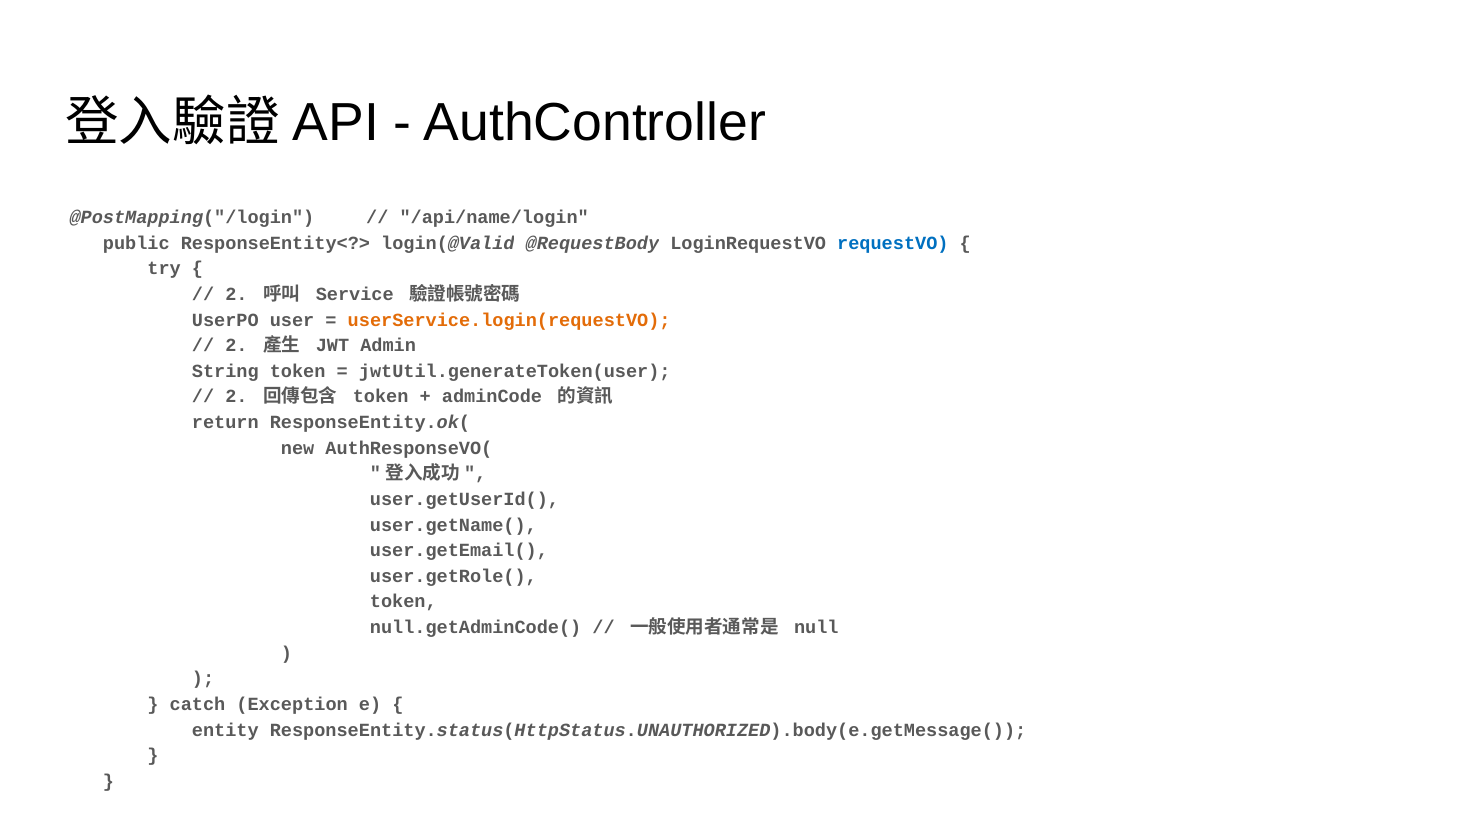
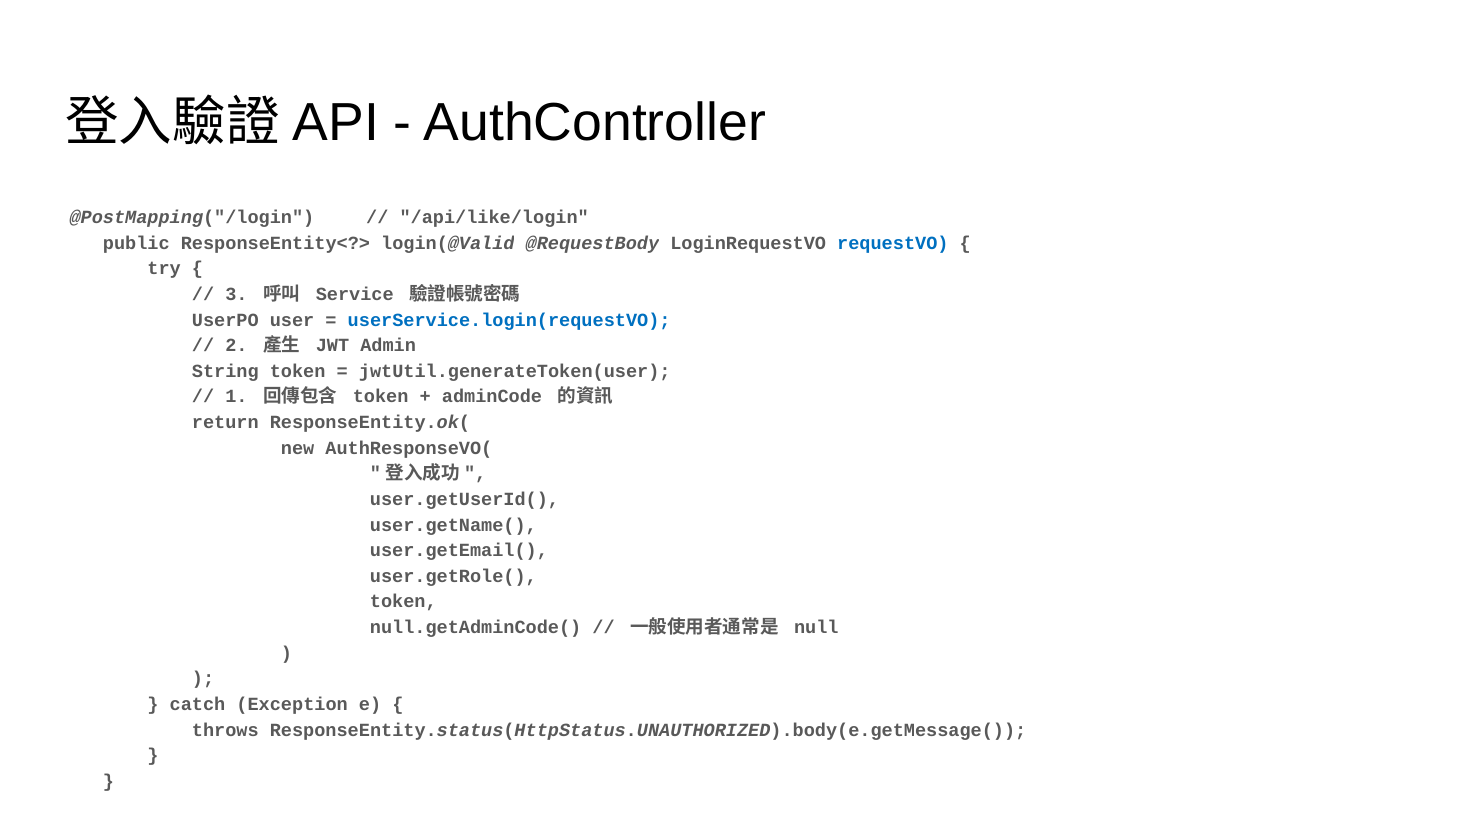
/api/name/login: /api/name/login -> /api/like/login (494, 217)
2: 2 -> 3 (236, 294)
userService.login(requestVO colour: orange -> blue (509, 320)
2: 2 -> 1 (236, 397)
entity: entity -> throws (225, 730)
